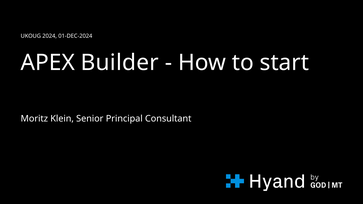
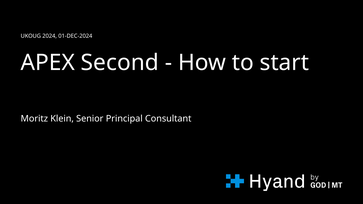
Builder: Builder -> Second (120, 63)
